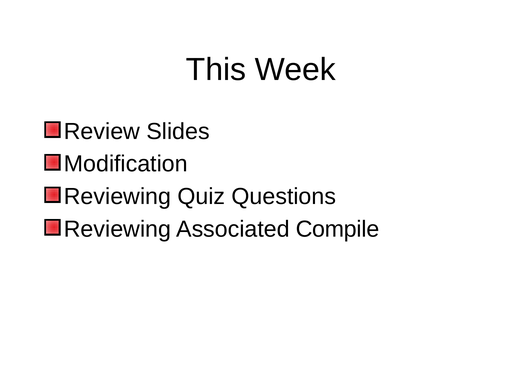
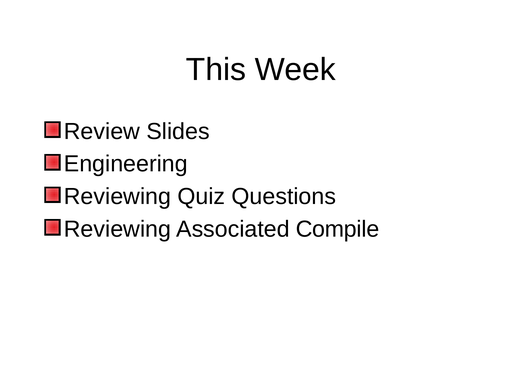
Modification: Modification -> Engineering (126, 164)
